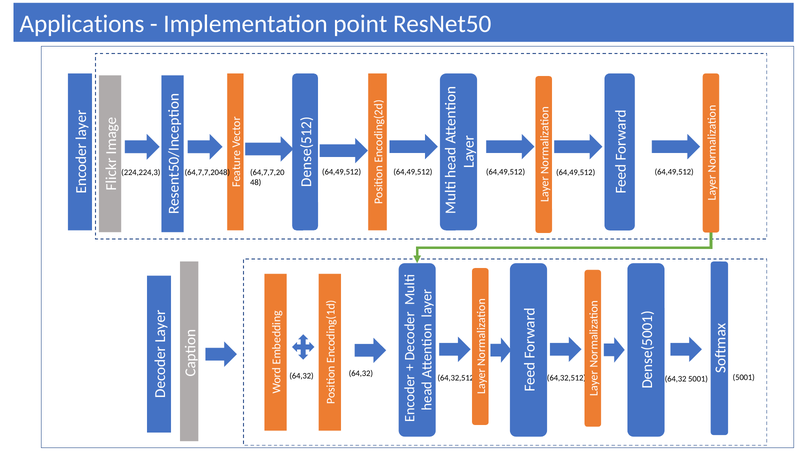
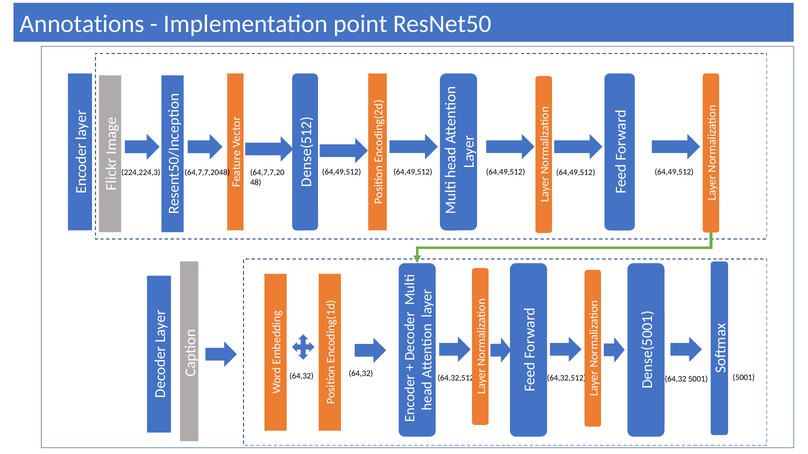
Applications: Applications -> Annotations (82, 24)
